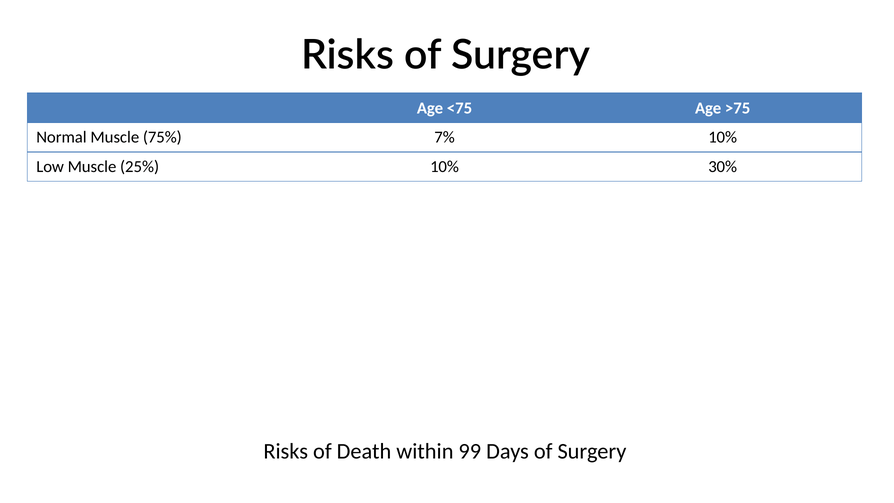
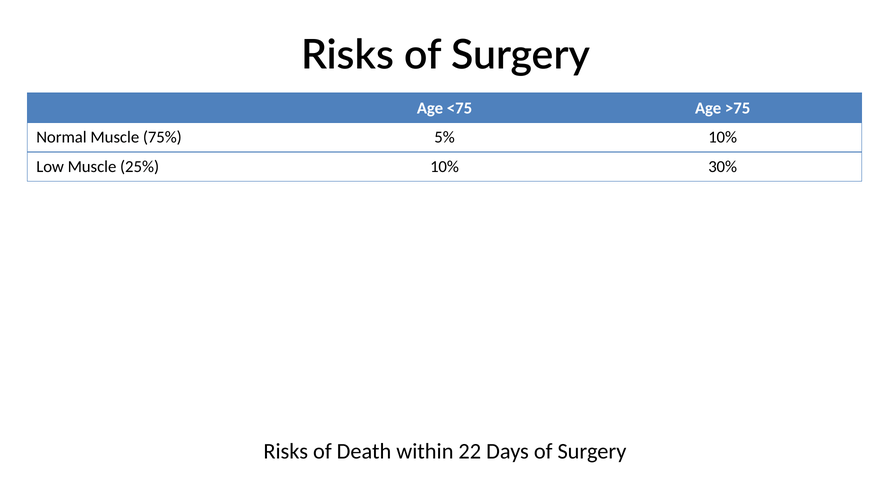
7%: 7% -> 5% (445, 137)
99: 99 -> 22 (470, 451)
